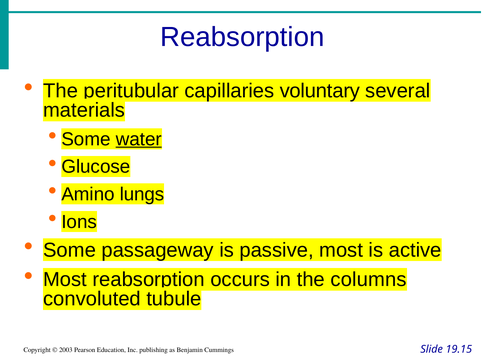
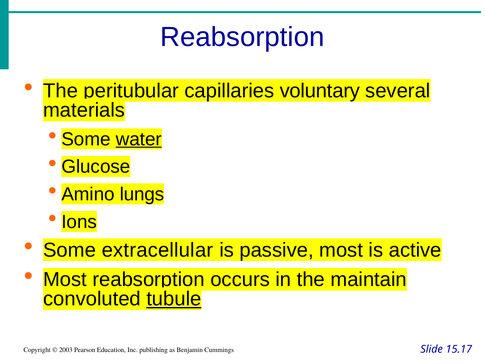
passageway: passageway -> extracellular (158, 250)
columns: columns -> maintain (369, 279)
tubule underline: none -> present (174, 299)
19.15: 19.15 -> 15.17 (459, 349)
